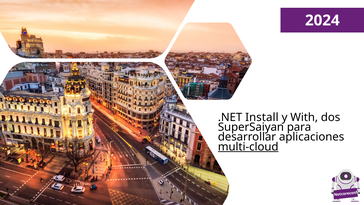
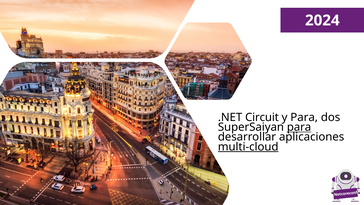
Install: Install -> Circuit (262, 117)
y With: With -> Para (304, 117)
para underline: none -> present (299, 127)
